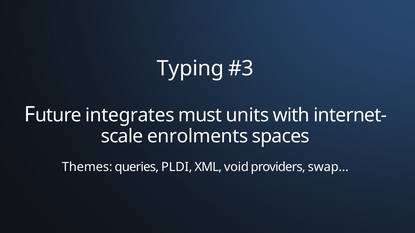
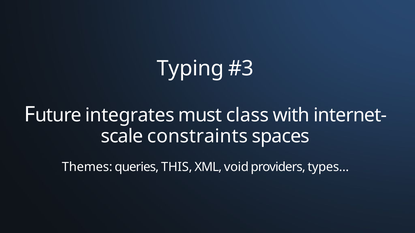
units: units -> class (247, 115)
enrolments: enrolments -> constraints (198, 136)
PLDI: PLDI -> THIS (177, 167)
swap…: swap… -> types… (328, 167)
